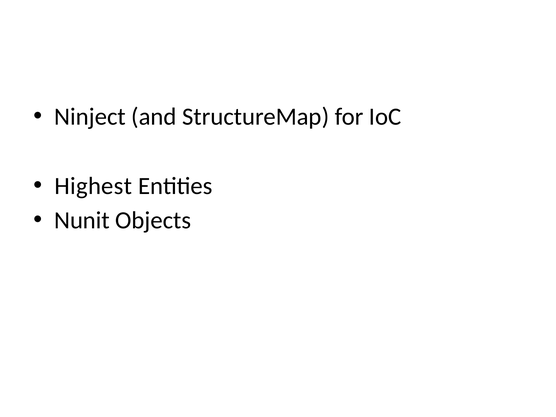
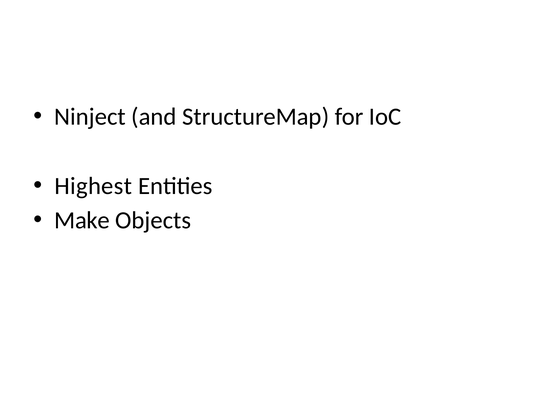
Nunit: Nunit -> Make (82, 220)
